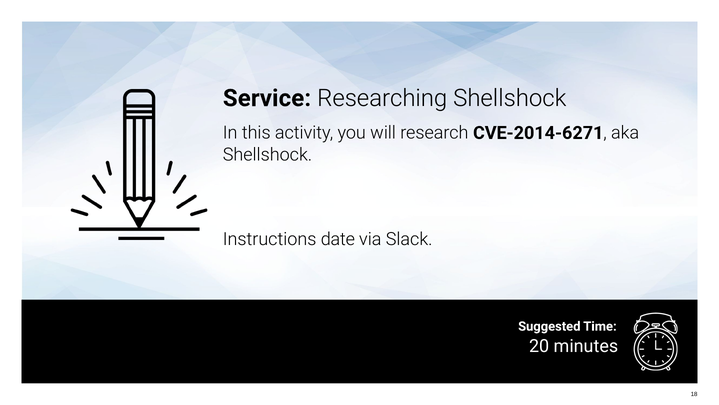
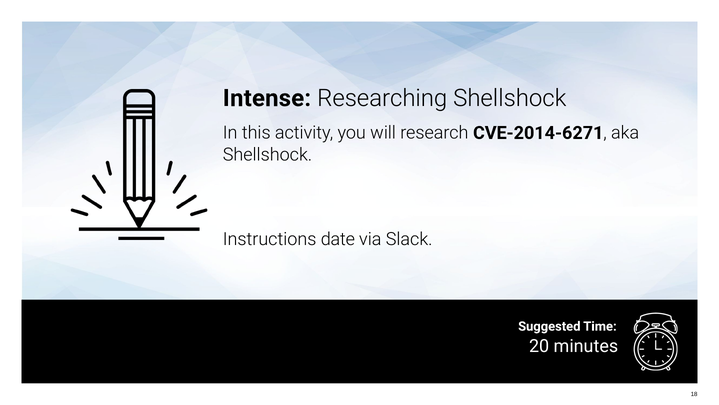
Service: Service -> Intense (267, 98)
